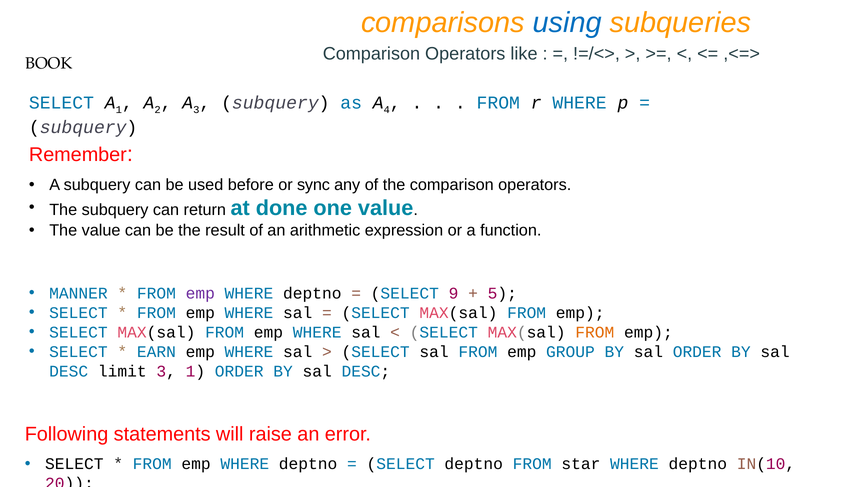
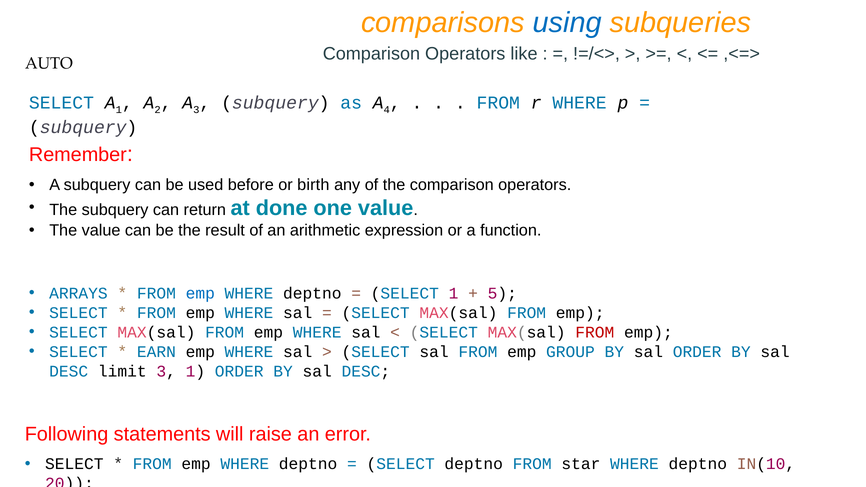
BOOK: BOOK -> AUTO (49, 63)
sync: sync -> birth (313, 185)
MANNER: MANNER -> ARRAYS (78, 294)
emp colour: purple -> blue (200, 294)
SELECT 9: 9 -> 1 (454, 294)
FROM colour: orange -> red (595, 333)
